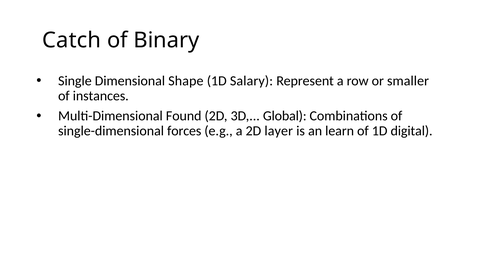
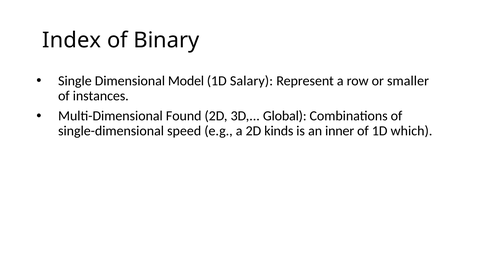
Catch: Catch -> Index (72, 40)
Shape: Shape -> Model (186, 81)
forces: forces -> speed (184, 131)
layer: layer -> kinds (279, 131)
learn: learn -> inner (340, 131)
digital: digital -> which (412, 131)
